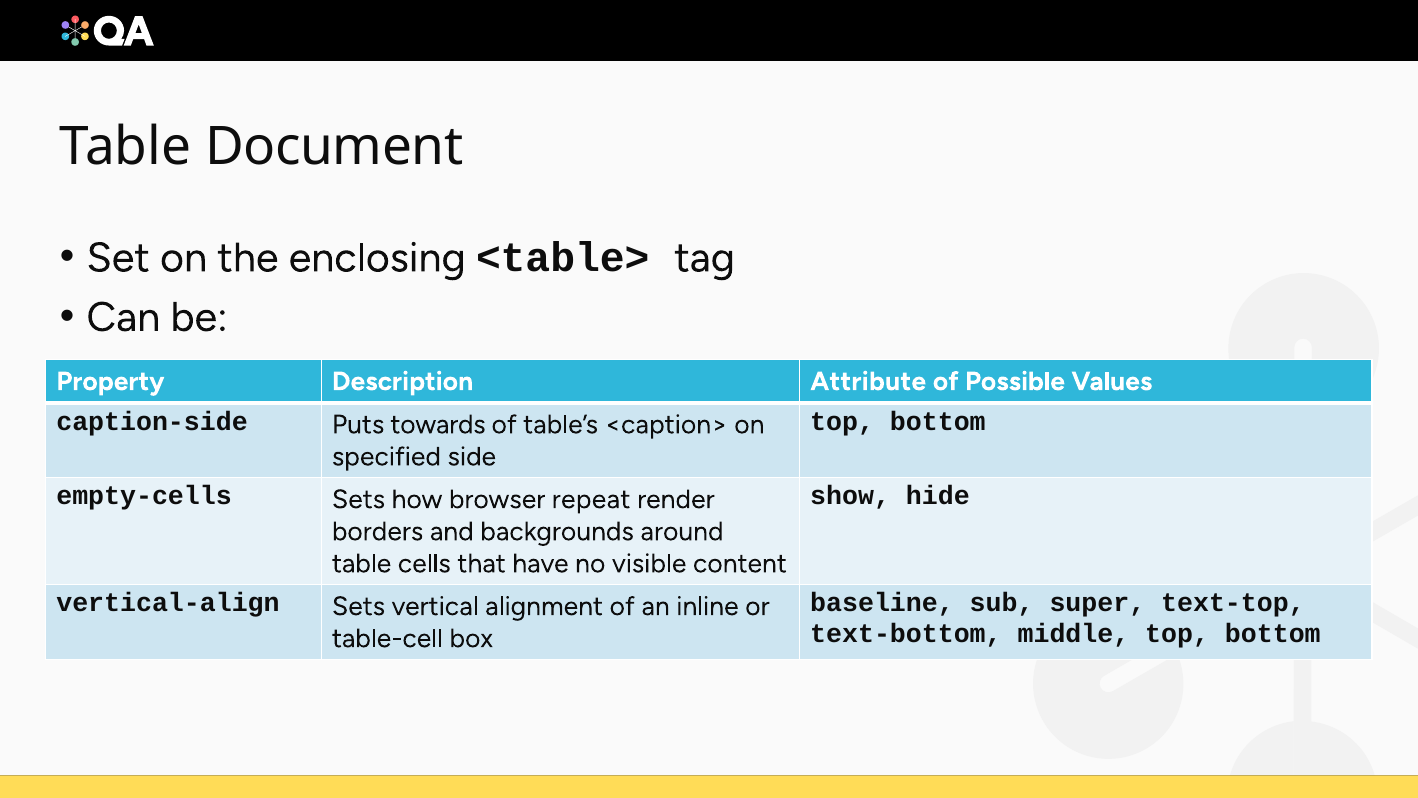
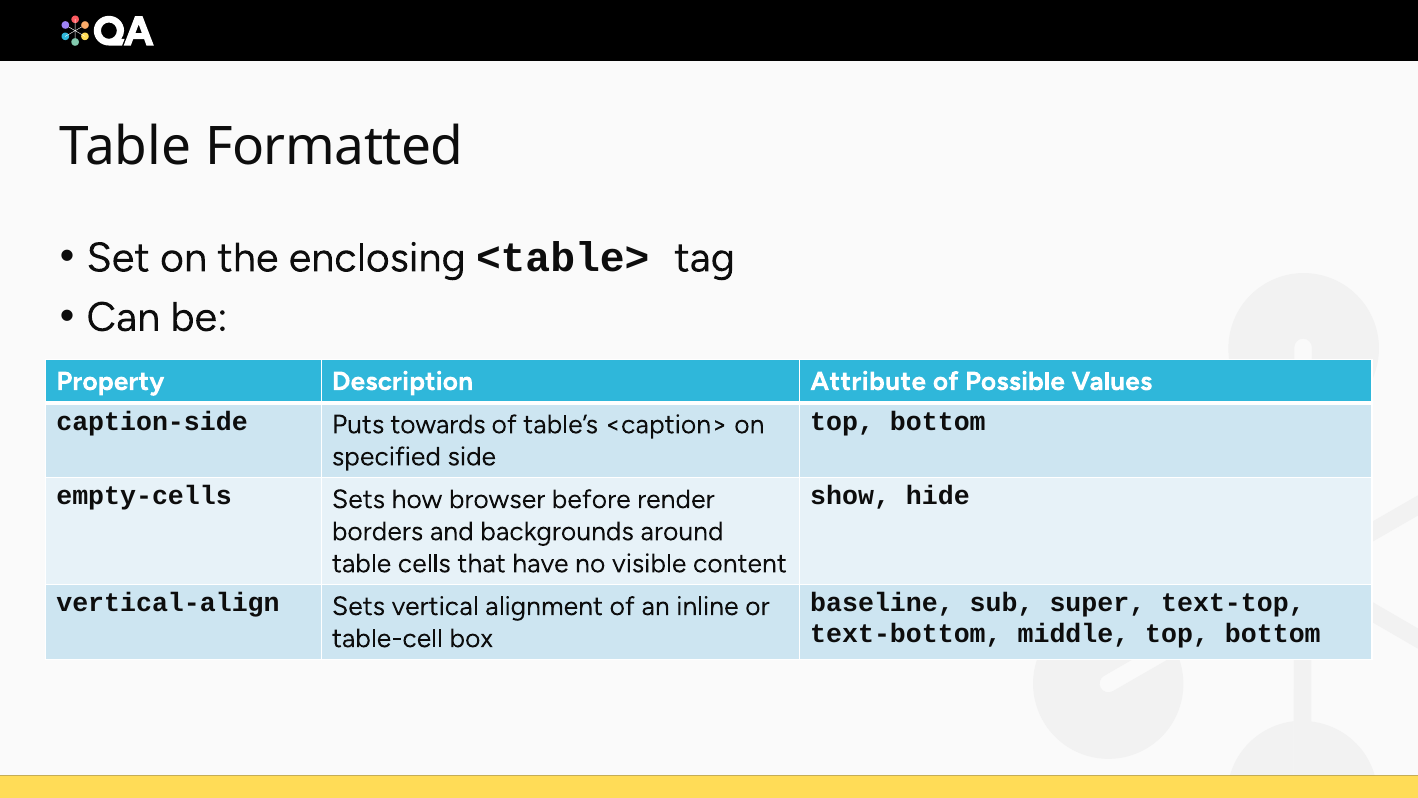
Document: Document -> Formatted (334, 147)
repeat: repeat -> before (591, 499)
